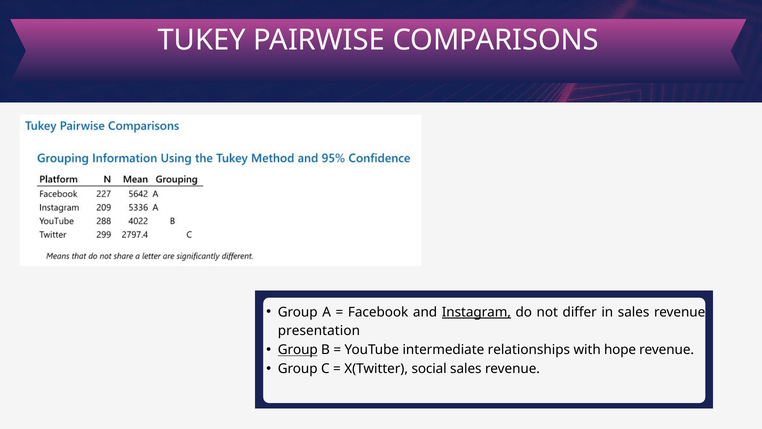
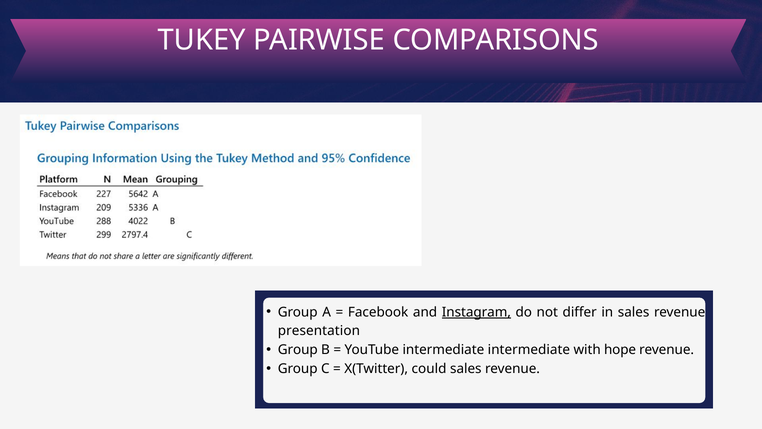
Group underline: present -> none (298, 350)
intermediate relationships: relationships -> intermediate (529, 350)
social: social -> could (429, 368)
